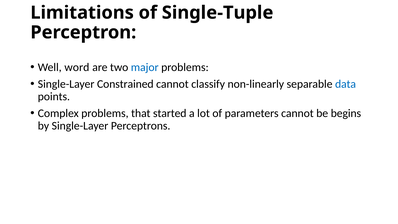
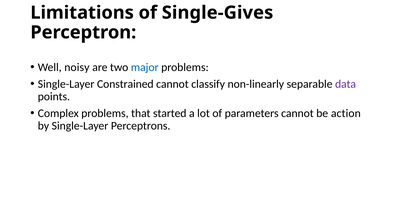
Single-Tuple: Single-Tuple -> Single-Gives (218, 13)
word: word -> noisy (77, 67)
data colour: blue -> purple (346, 84)
begins: begins -> action (346, 113)
